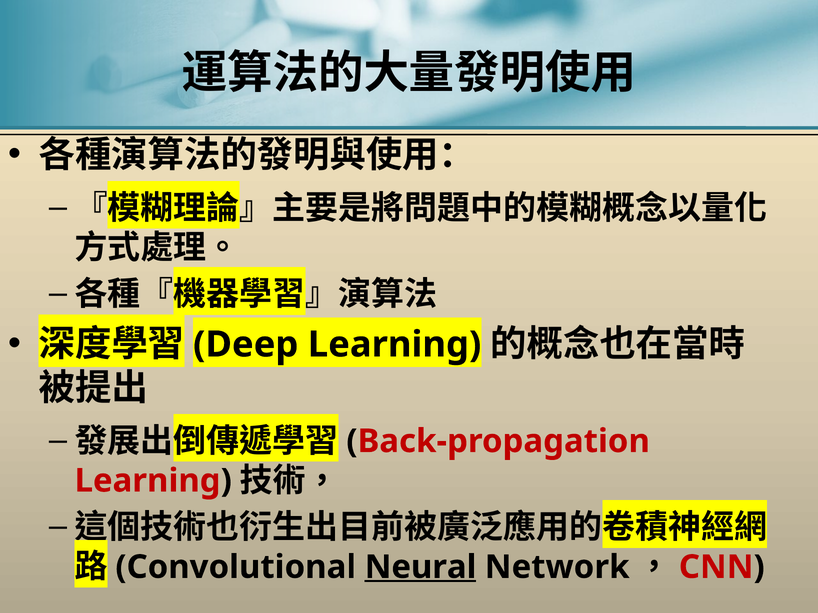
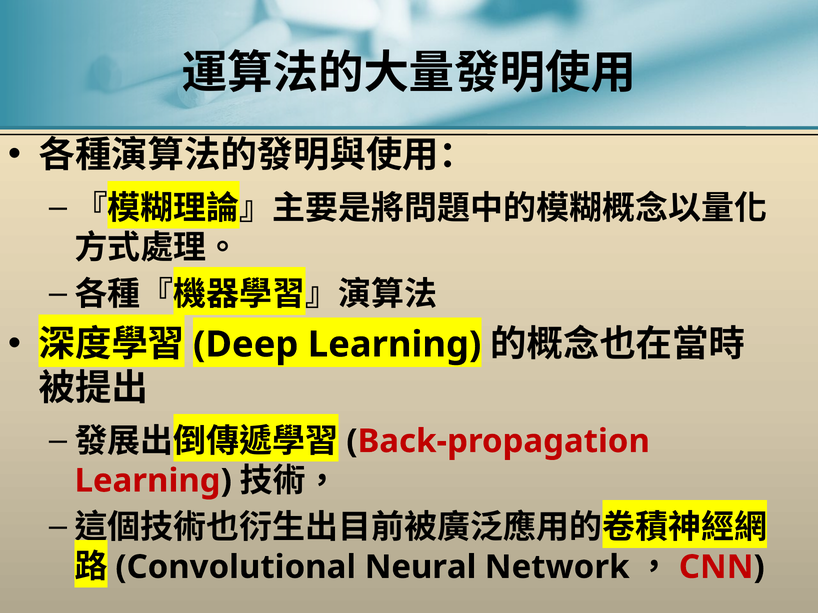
Neural underline: present -> none (420, 567)
